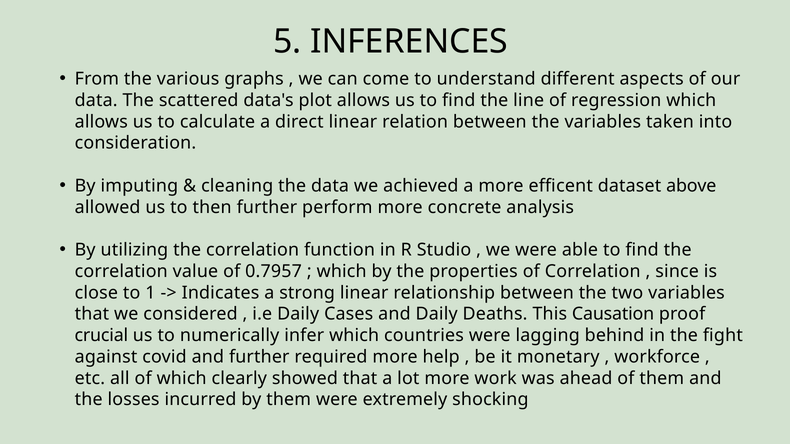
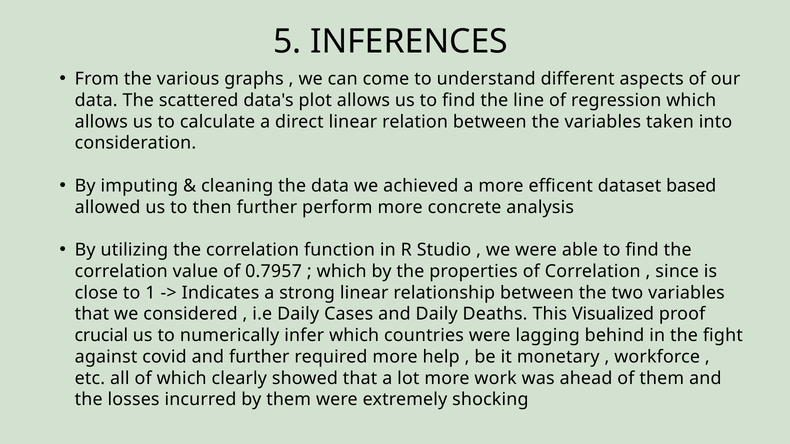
above: above -> based (691, 186)
Causation: Causation -> Visualized (613, 314)
